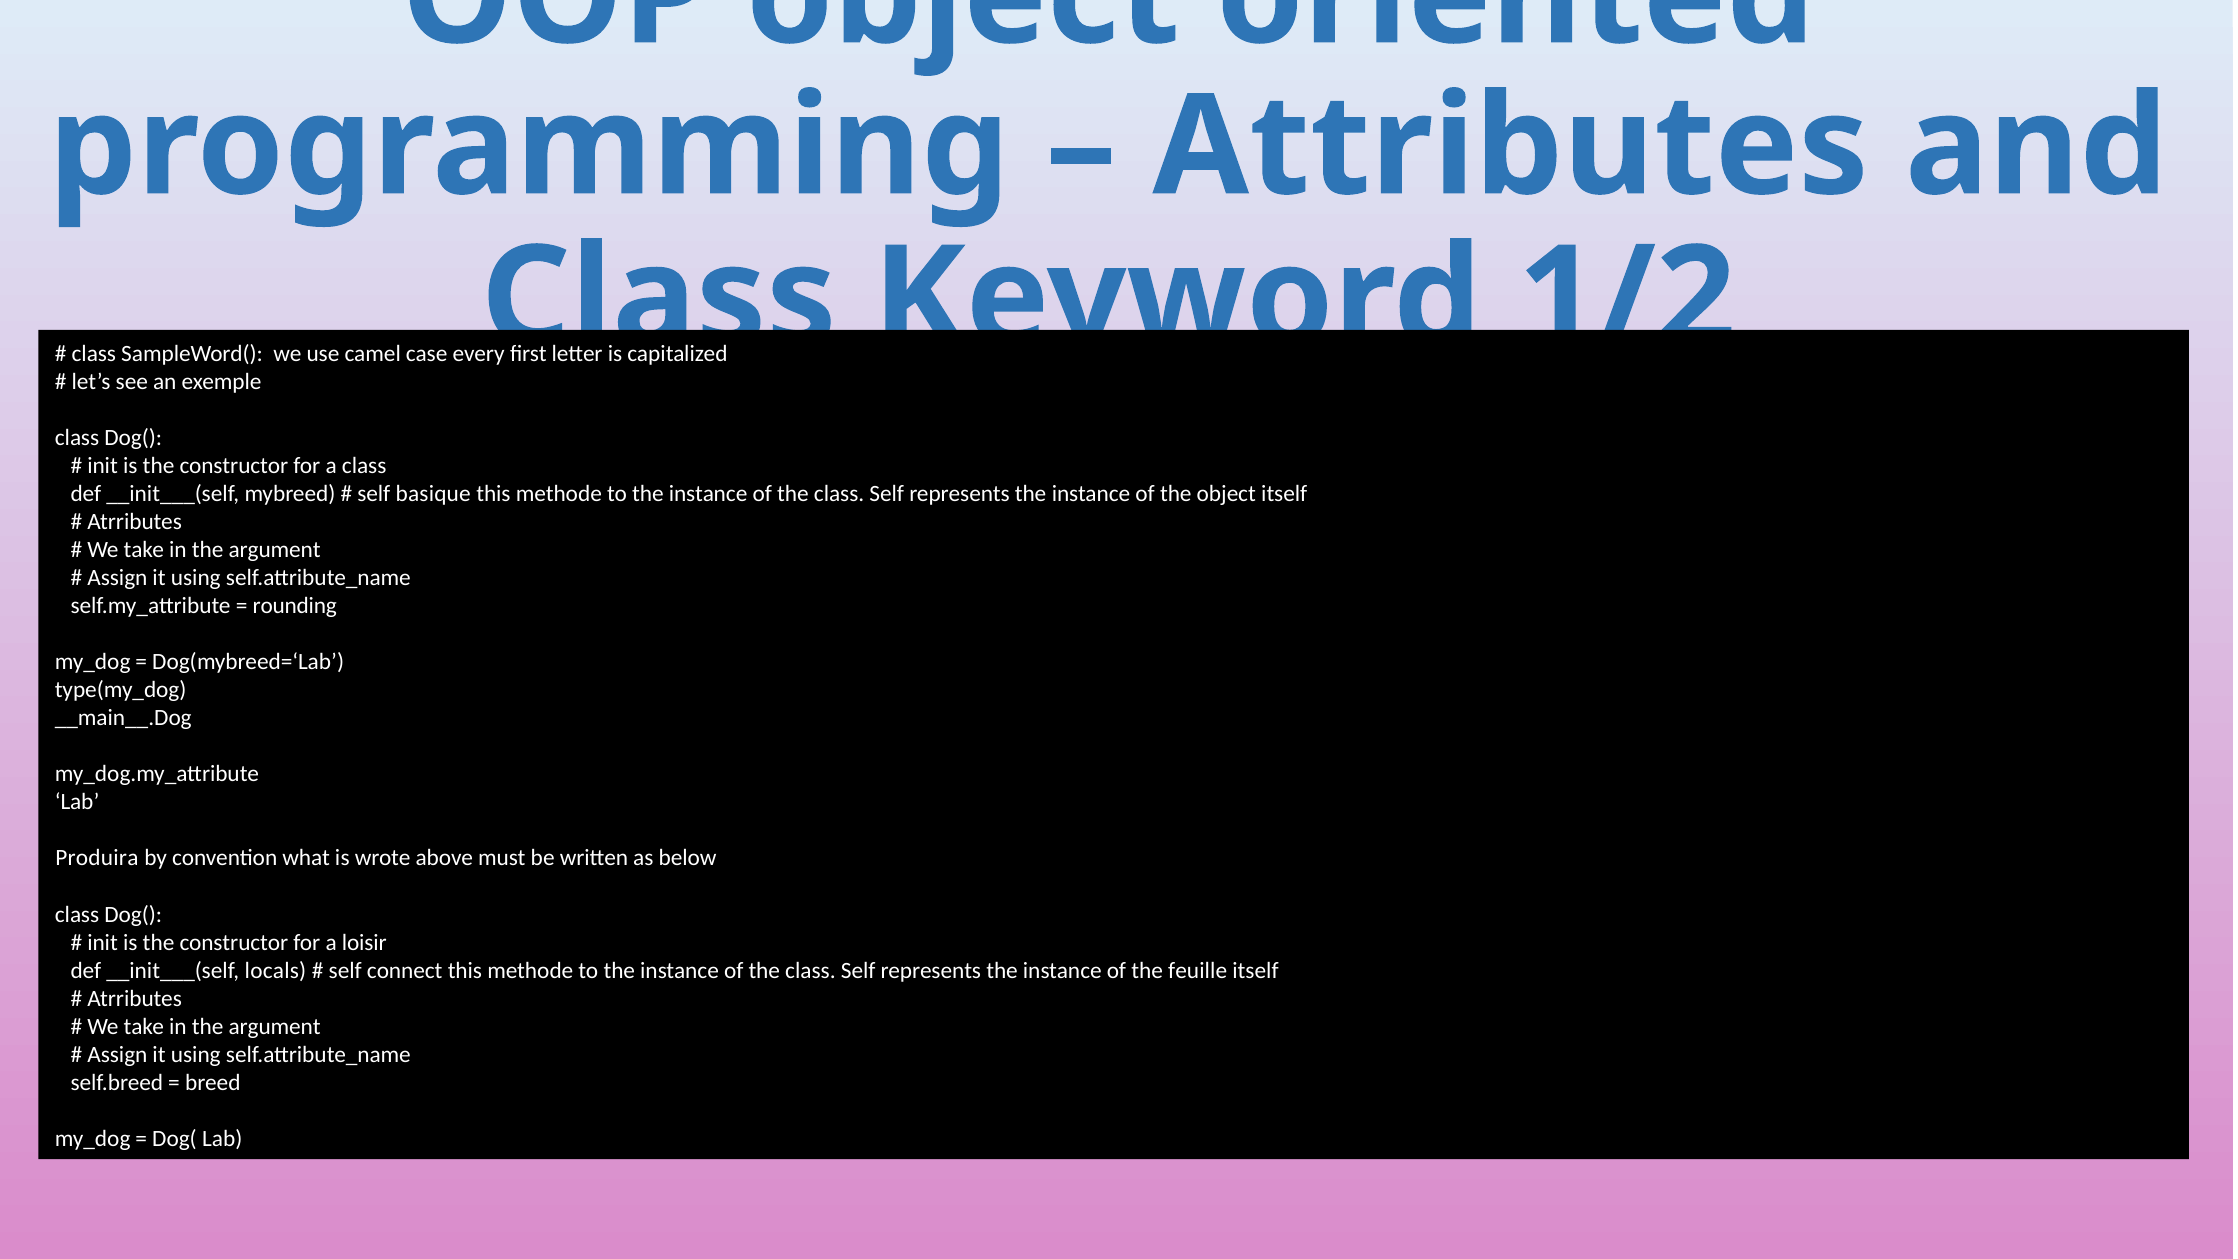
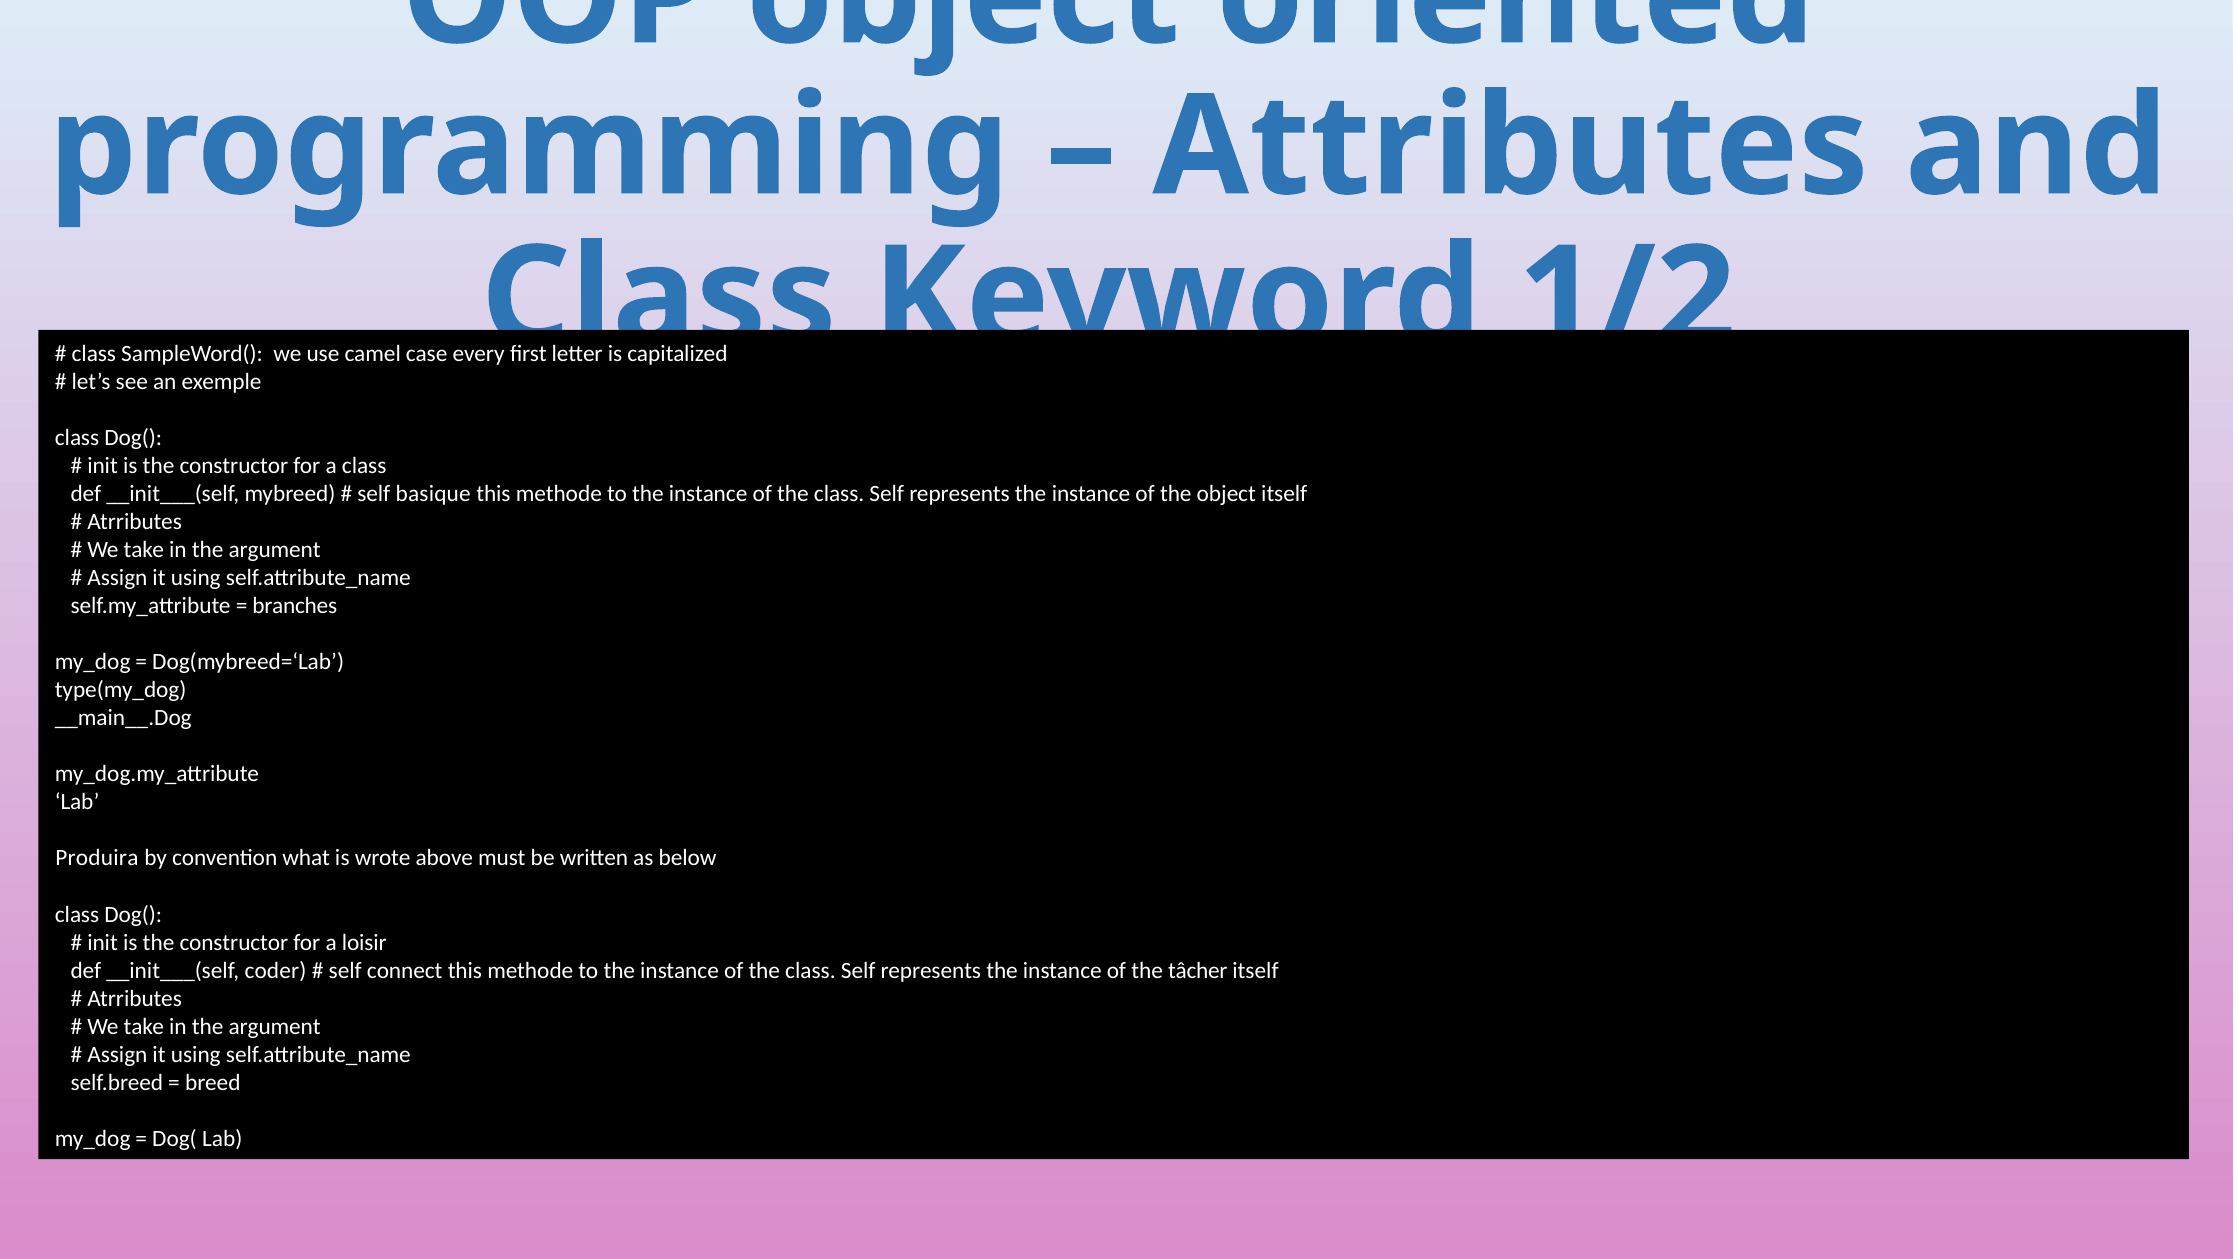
rounding: rounding -> branches (295, 606)
locals: locals -> coder (276, 970)
feuille: feuille -> tâcher (1198, 970)
